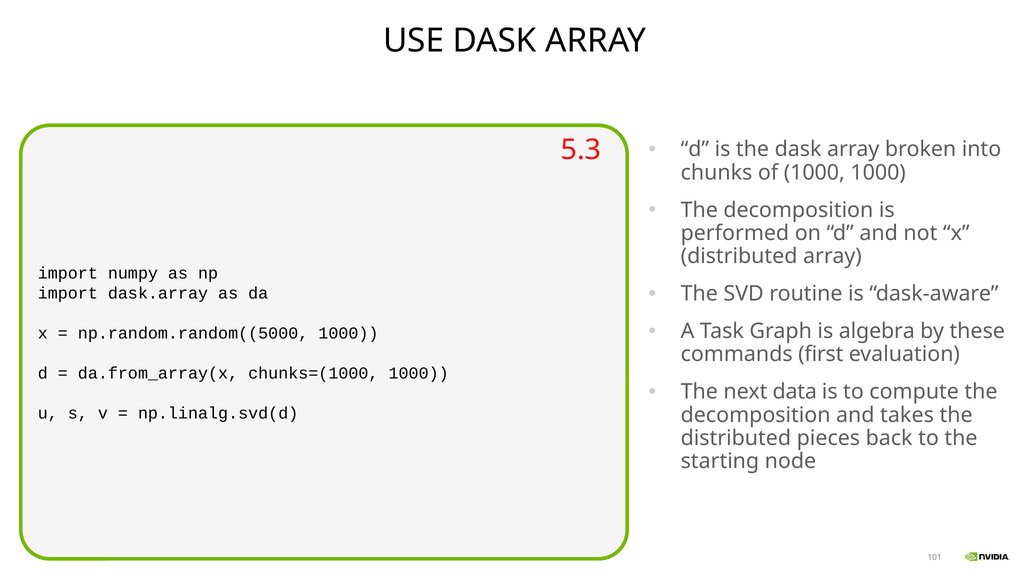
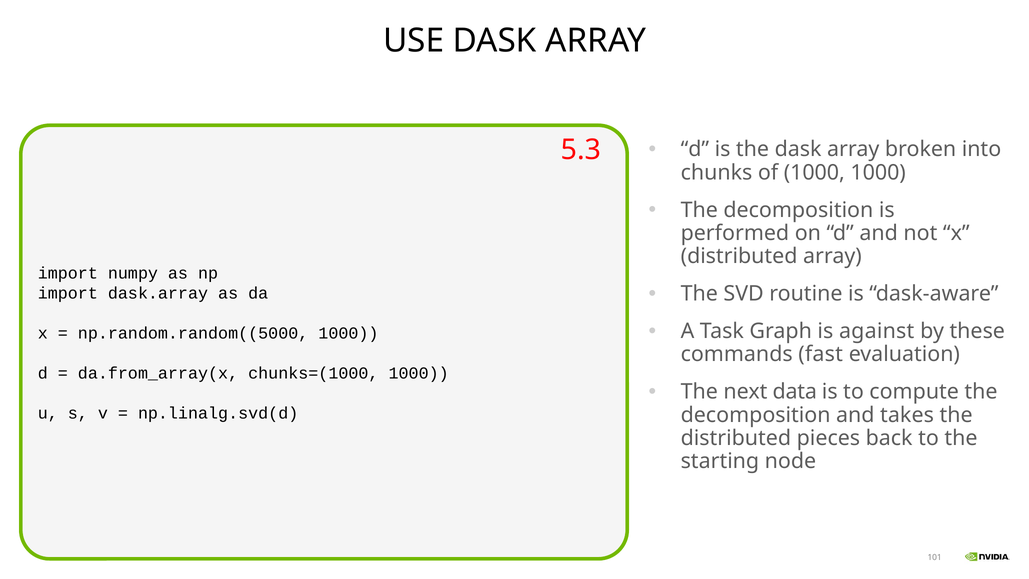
algebra: algebra -> against (877, 331)
first: first -> fast (821, 354)
